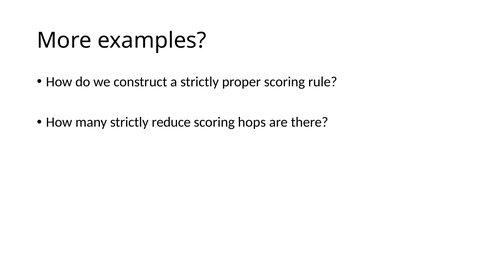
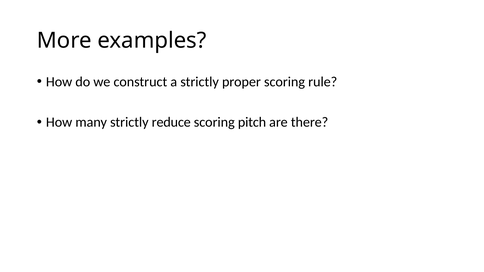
hops: hops -> pitch (252, 122)
